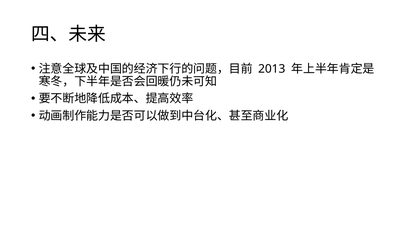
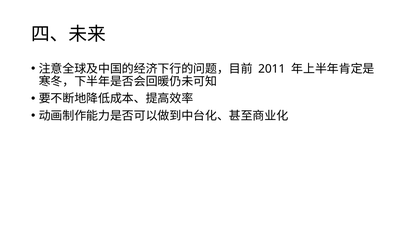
2013: 2013 -> 2011 (272, 69)
